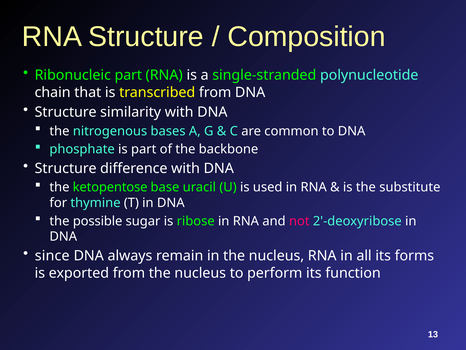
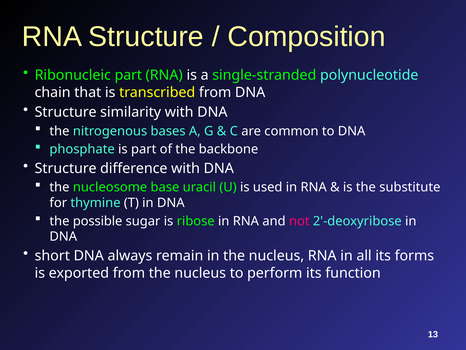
ketopentose: ketopentose -> nucleosome (110, 187)
since: since -> short (52, 256)
